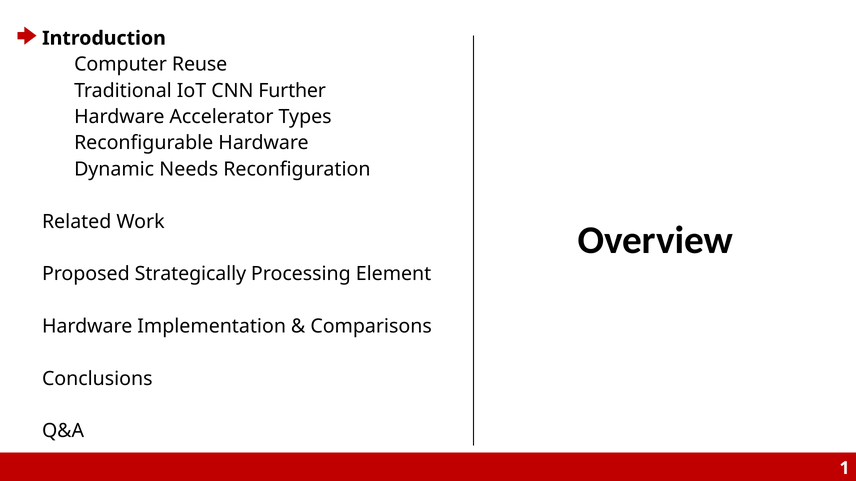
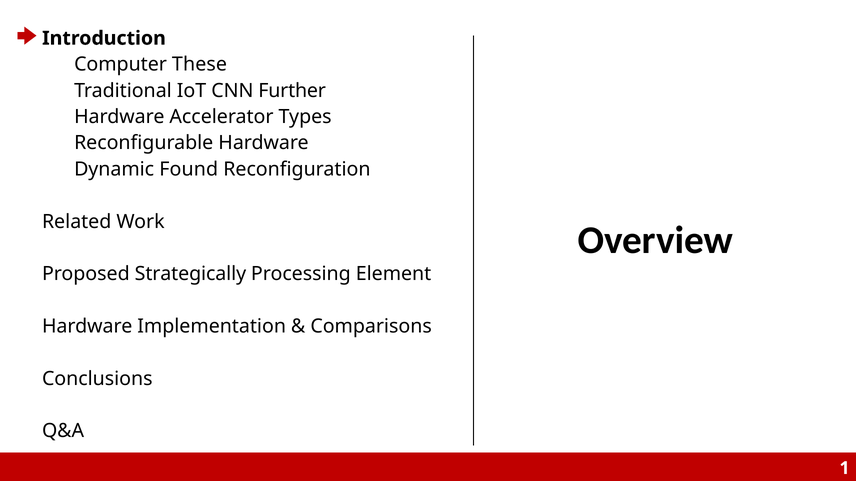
Reuse: Reuse -> These (200, 65)
Needs: Needs -> Found (189, 169)
